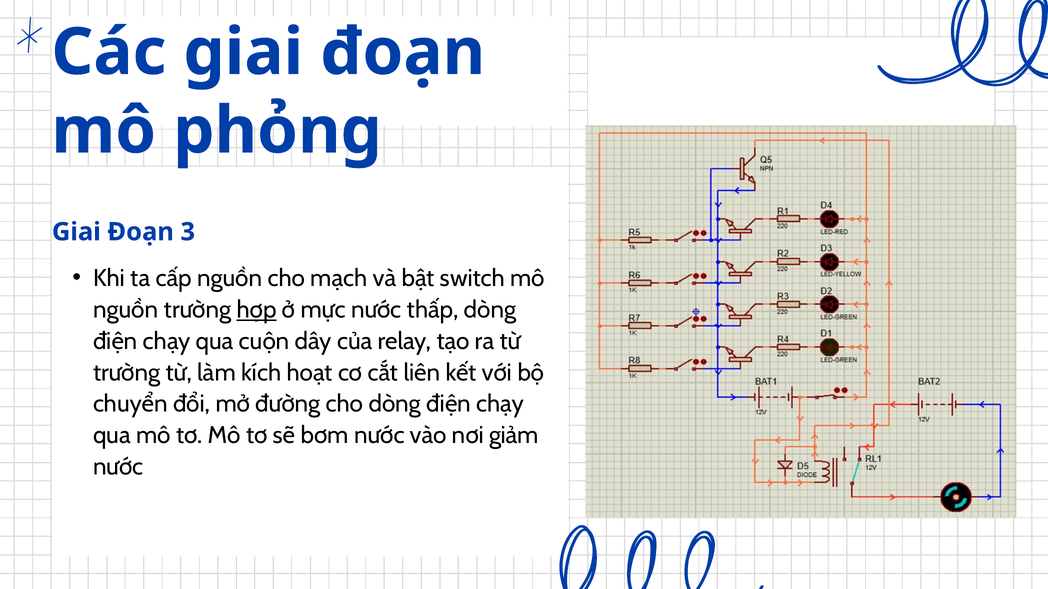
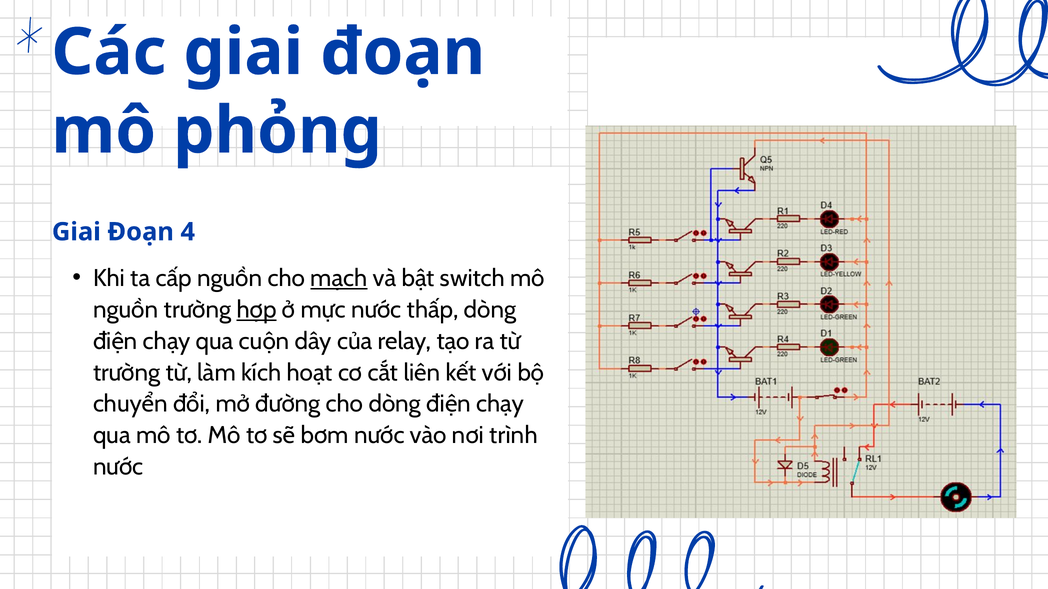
3: 3 -> 4 (188, 232)
mạch underline: none -> present (339, 278)
giảm: giảm -> trình (514, 436)
